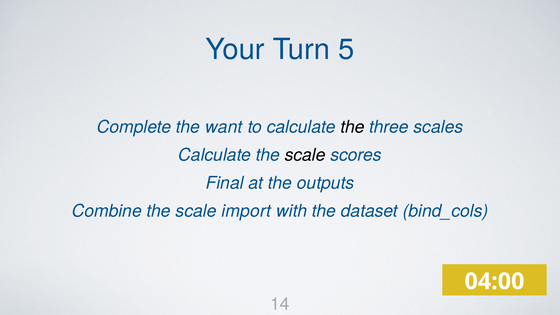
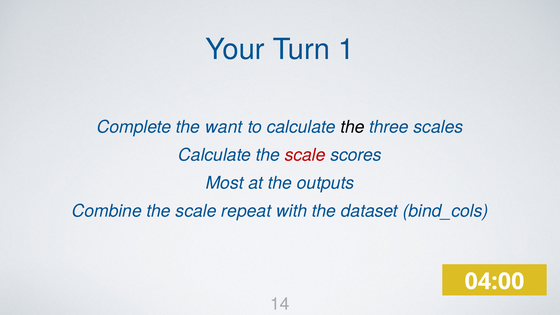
5: 5 -> 1 (346, 50)
scale colour: black -> red (305, 155)
Final: Final -> Most (225, 183)
import: import -> repeat (246, 211)
